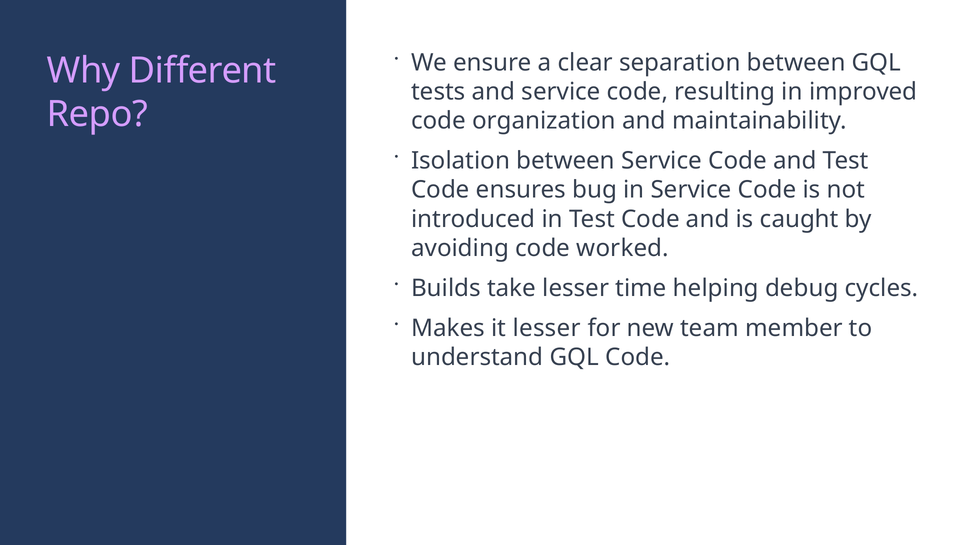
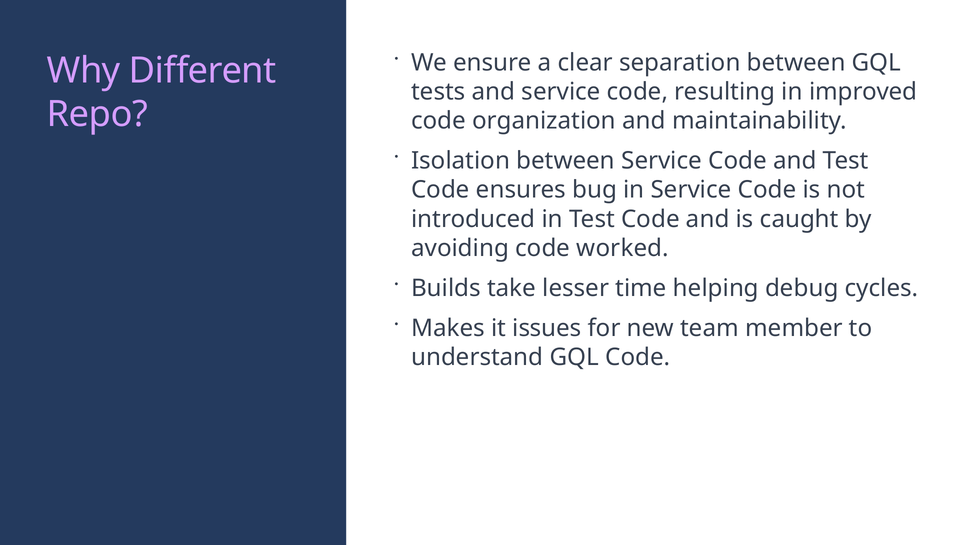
it lesser: lesser -> issues (547, 328)
